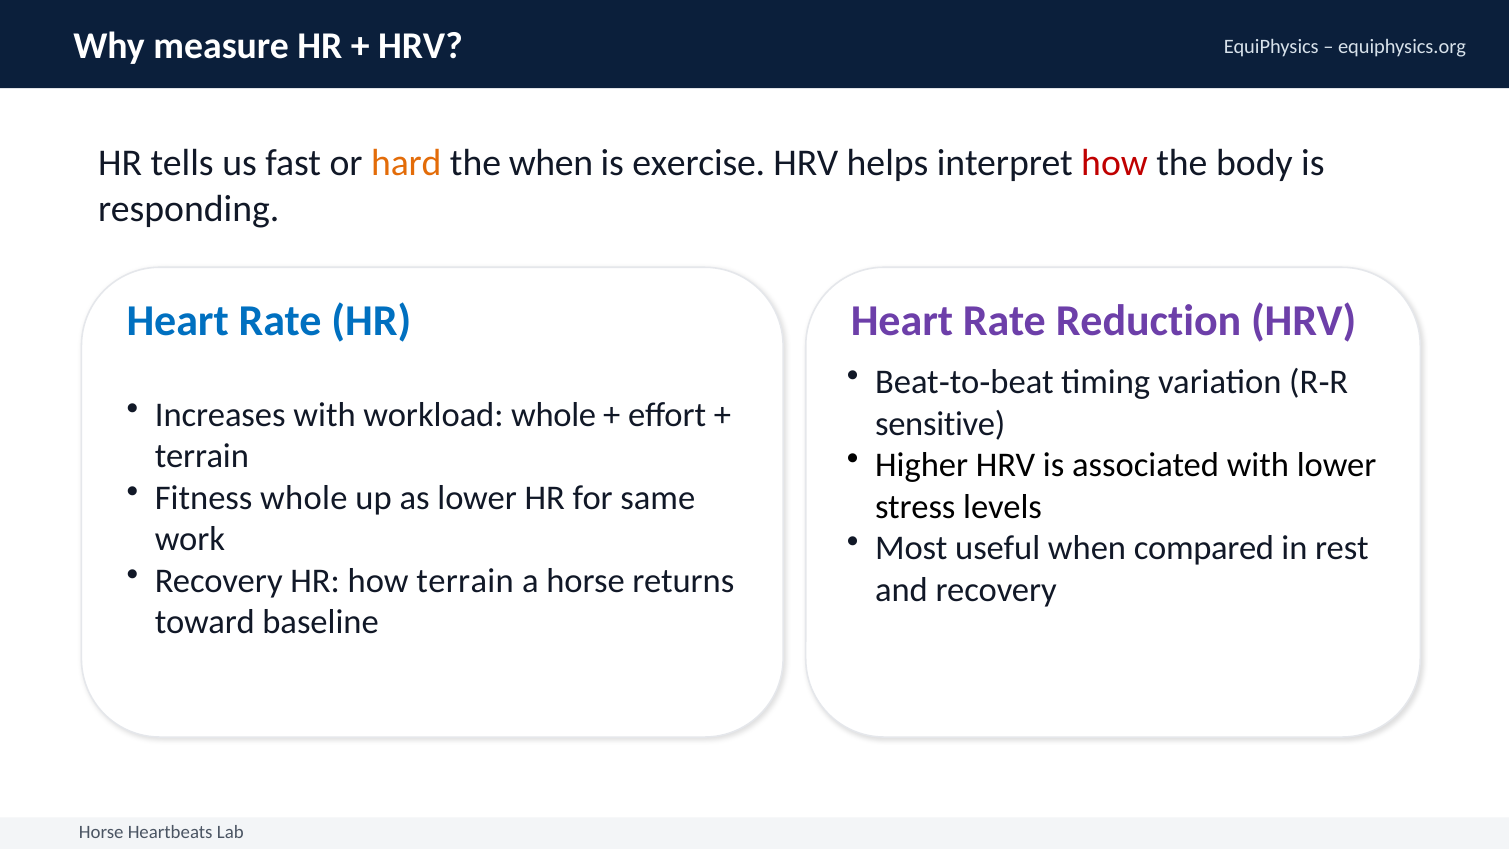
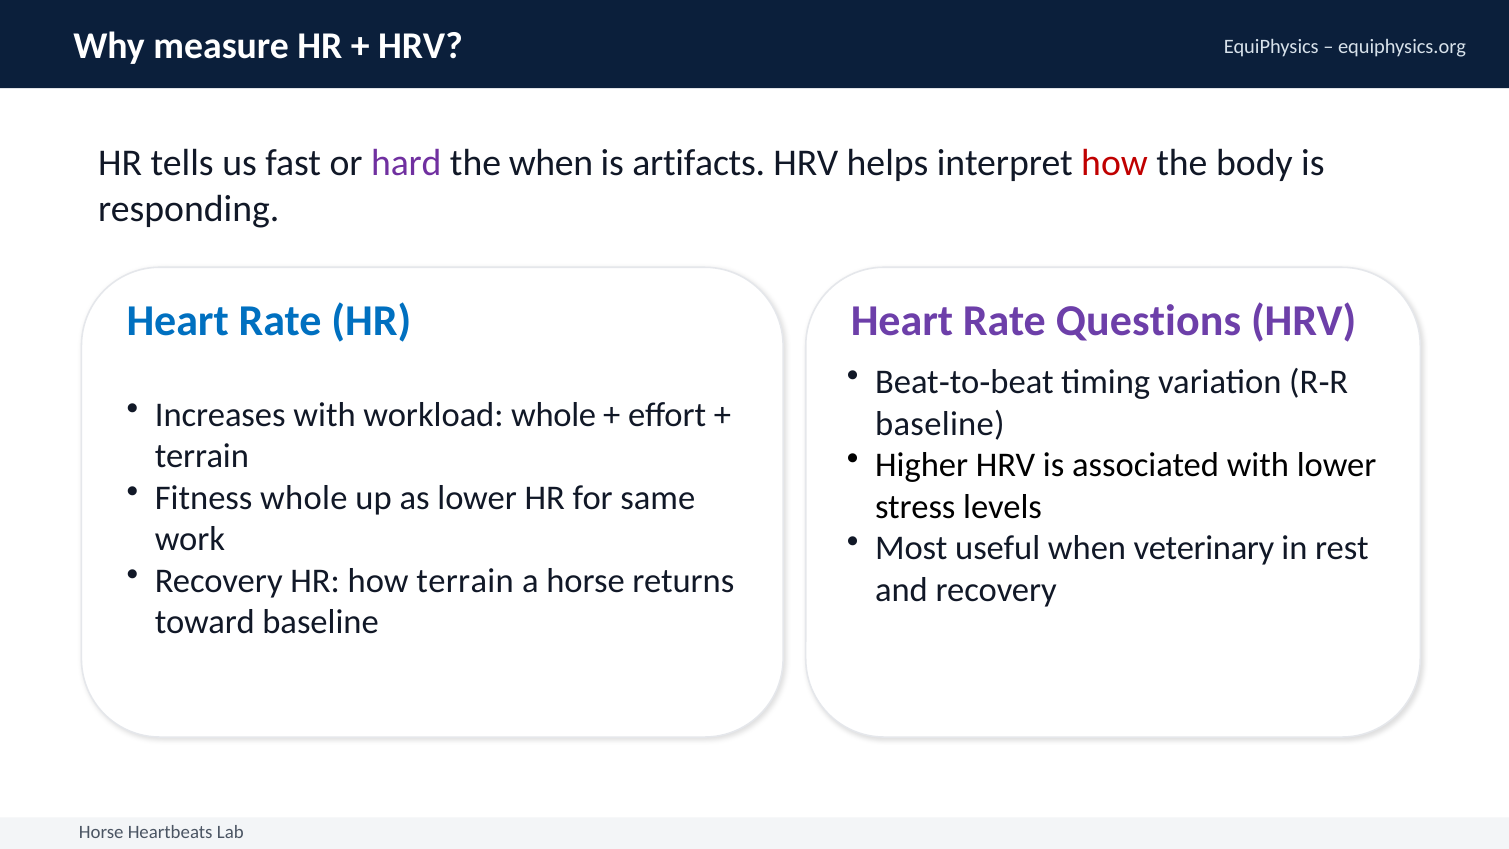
hard colour: orange -> purple (406, 163)
exercise: exercise -> artifacts (699, 163)
Reduction: Reduction -> Questions (1148, 321)
sensitive: sensitive -> baseline (940, 424)
compared: compared -> veterinary (1204, 548)
